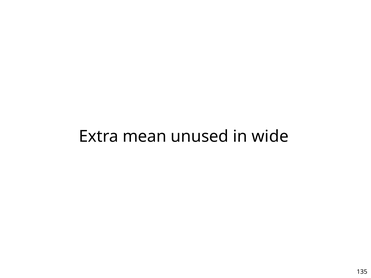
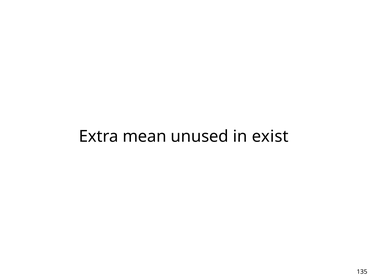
wide: wide -> exist (270, 137)
